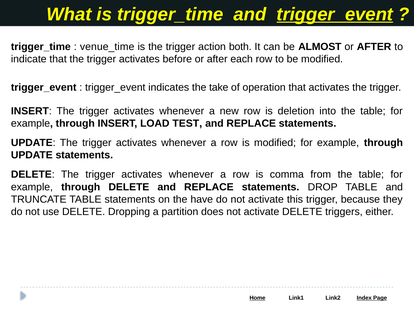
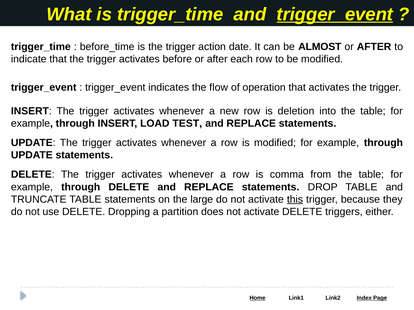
venue_time: venue_time -> before_time (107, 47)
both: both -> date (240, 47)
take: take -> flow (219, 88)
have: have -> large (202, 200)
this underline: none -> present (295, 200)
